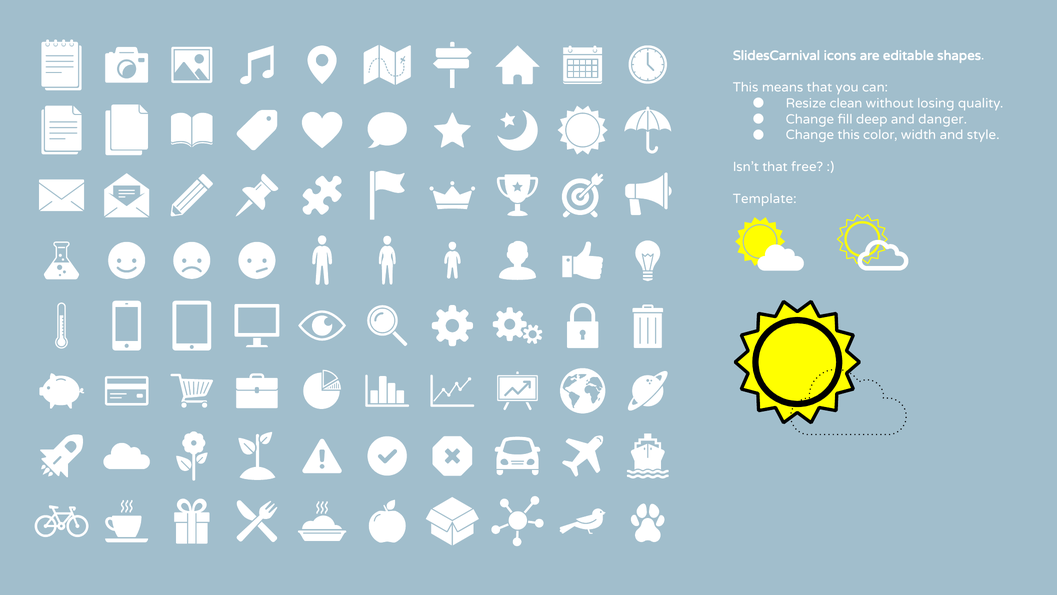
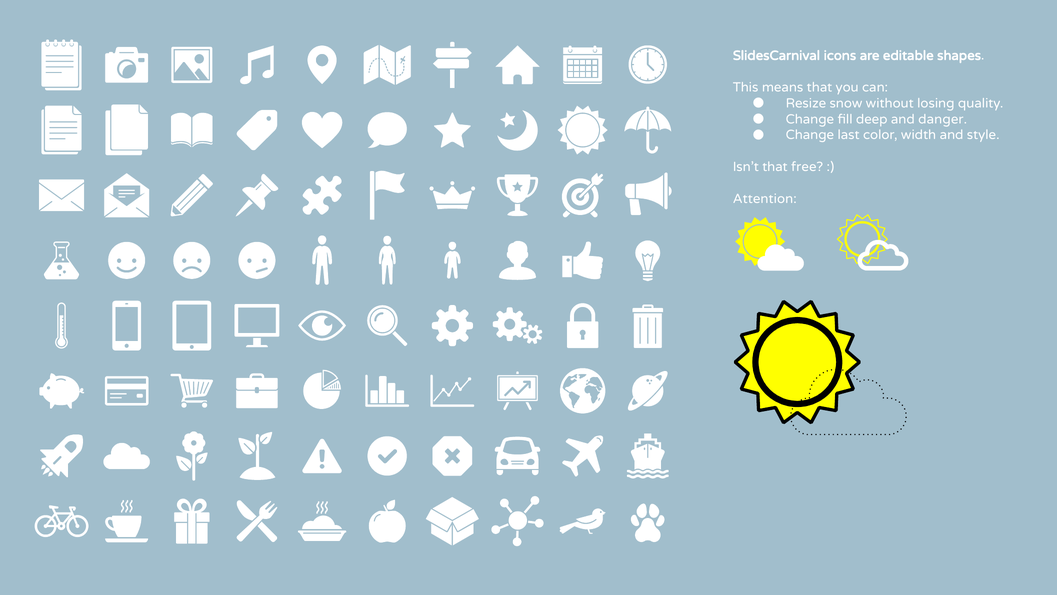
clean: clean -> snow (846, 103)
Change this: this -> last (849, 135)
Template: Template -> Attention (765, 199)
